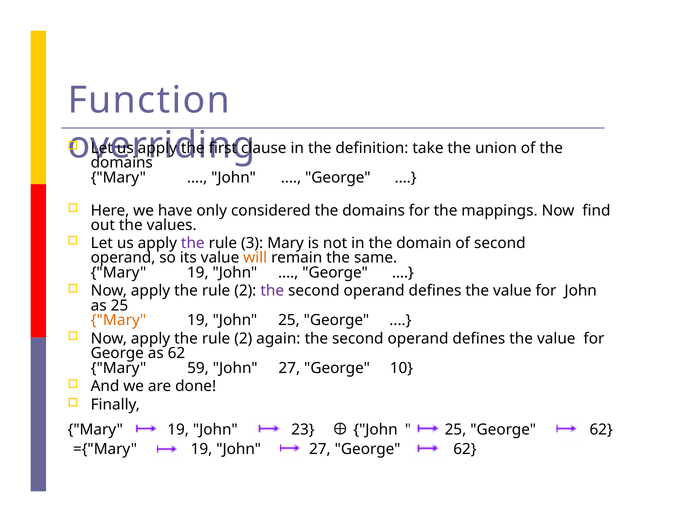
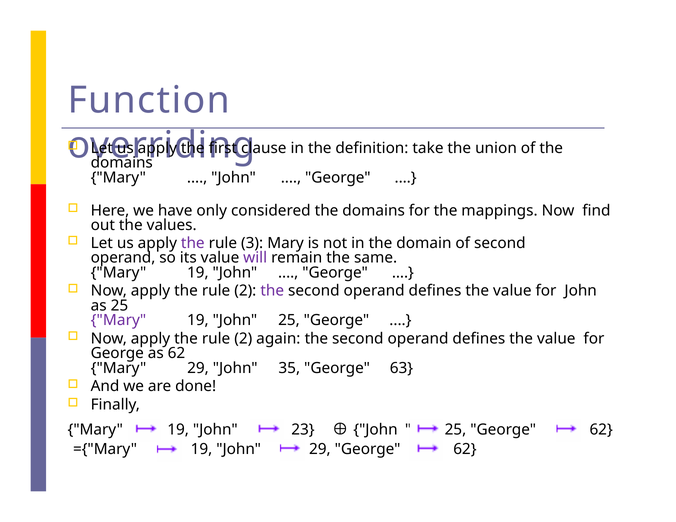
will colour: orange -> purple (255, 258)
Mary colour: orange -> purple (118, 321)
Mary 59: 59 -> 29 (198, 368)
27: 27 -> 35 (289, 368)
10: 10 -> 63 (401, 368)
27: 27 -> 29 (320, 449)
